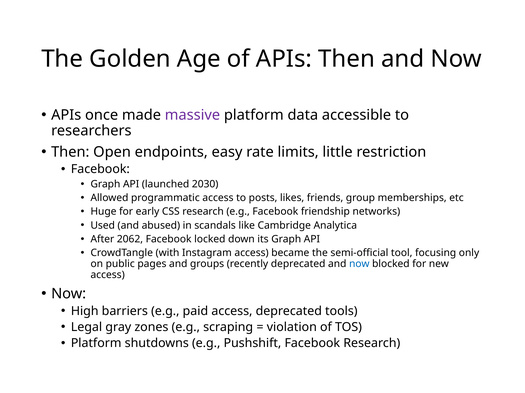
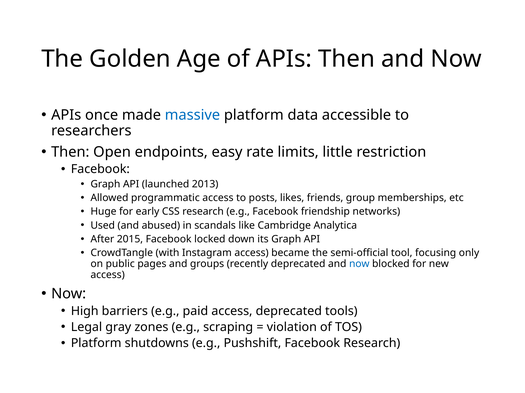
massive colour: purple -> blue (192, 115)
2030: 2030 -> 2013 (205, 184)
2062: 2062 -> 2015 (130, 240)
